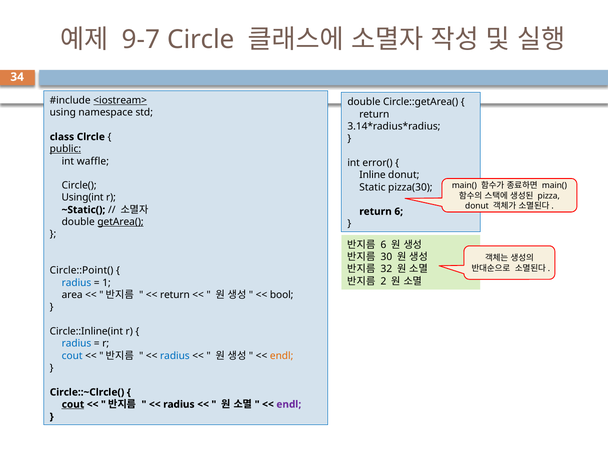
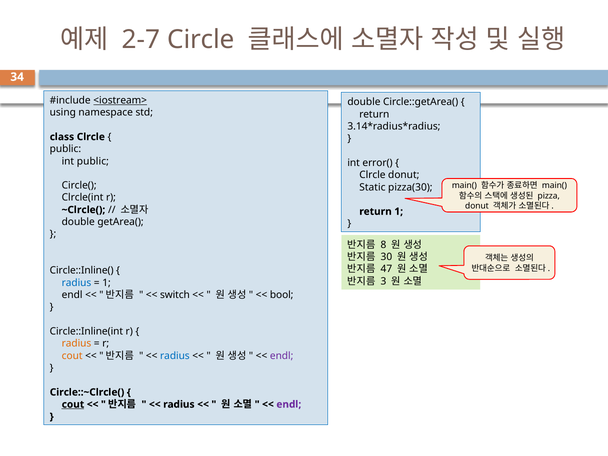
9-7: 9-7 -> 2-7 (141, 40)
public underline: present -> none (65, 149)
int waffle: waffle -> public (93, 161)
Inline: Inline -> Clrcle (372, 175)
Using(int: Using(int -> Clrcle(int (83, 198)
~Static(: ~Static( -> ~Clrcle( (83, 210)
return 6: 6 -> 1 (399, 211)
getArea( underline: present -> none (121, 222)
6: 6 -> 8 (384, 245)
32: 32 -> 47 (386, 269)
Circle::Point(: Circle::Point( -> Circle::Inline( (82, 271)
2: 2 -> 3 (384, 281)
area: area -> endl (72, 295)
return: return -> switch (175, 295)
radius colour: blue -> orange (76, 344)
cout colour: blue -> orange (72, 356)
endl colour: orange -> purple (282, 356)
